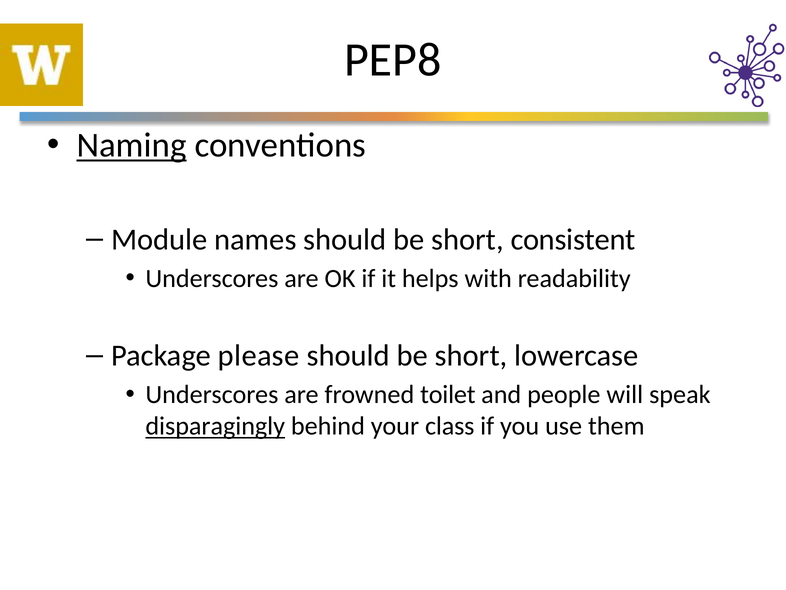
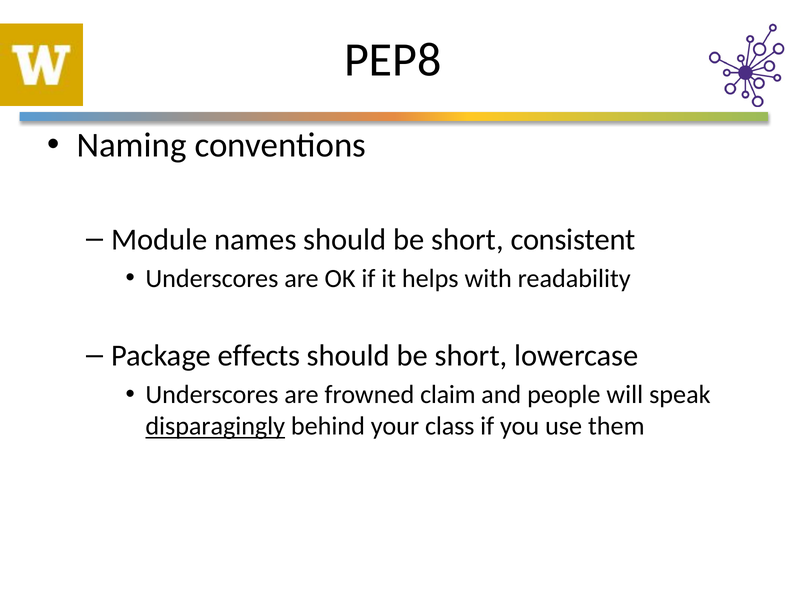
Naming underline: present -> none (132, 145)
please: please -> effects (259, 355)
toilet: toilet -> claim (448, 394)
